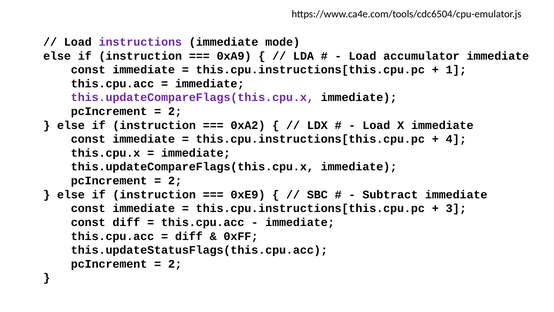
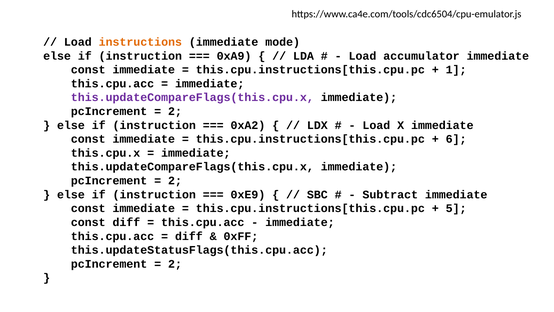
instructions colour: purple -> orange (140, 42)
4: 4 -> 6 (456, 139)
3: 3 -> 5 (456, 208)
